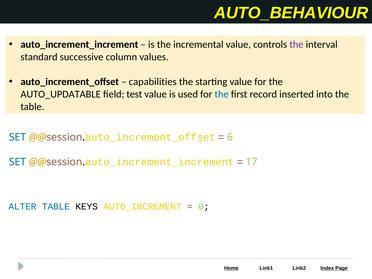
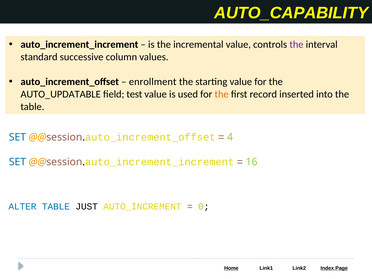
AUTO_BEHAVIOUR: AUTO_BEHAVIOUR -> AUTO_CAPABILITY (291, 13)
capabilities: capabilities -> enrollment (153, 82)
the colour: blue -> orange (222, 94)
6: 6 -> 4 (230, 137)
17: 17 -> 16 (252, 162)
KEYS: KEYS -> JUST (87, 206)
